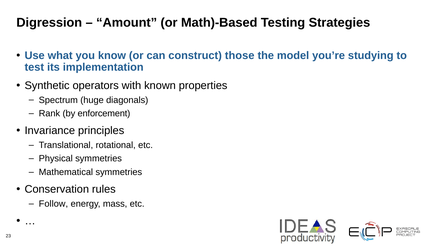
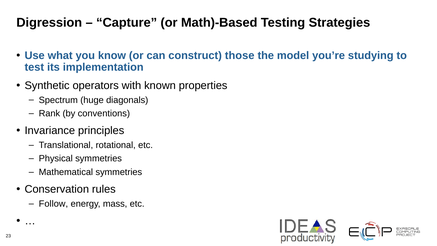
Amount: Amount -> Capture (127, 23)
enforcement: enforcement -> conventions (104, 113)
